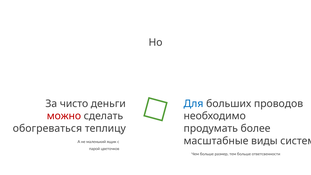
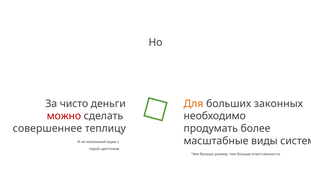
Для colour: blue -> orange (193, 104)
проводов: проводов -> законных (279, 104)
обогреваться: обогреваться -> совершеннее (47, 128)
